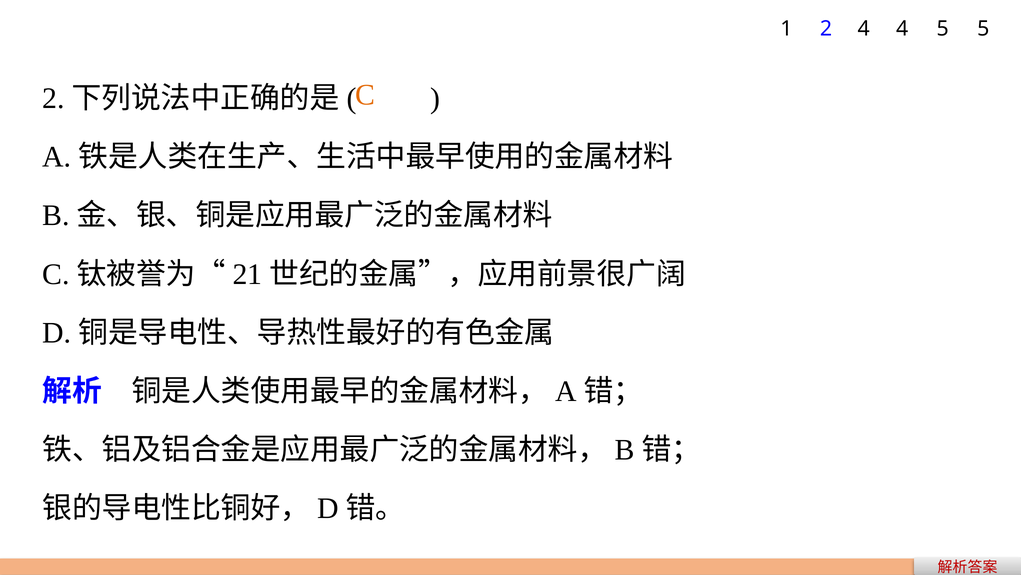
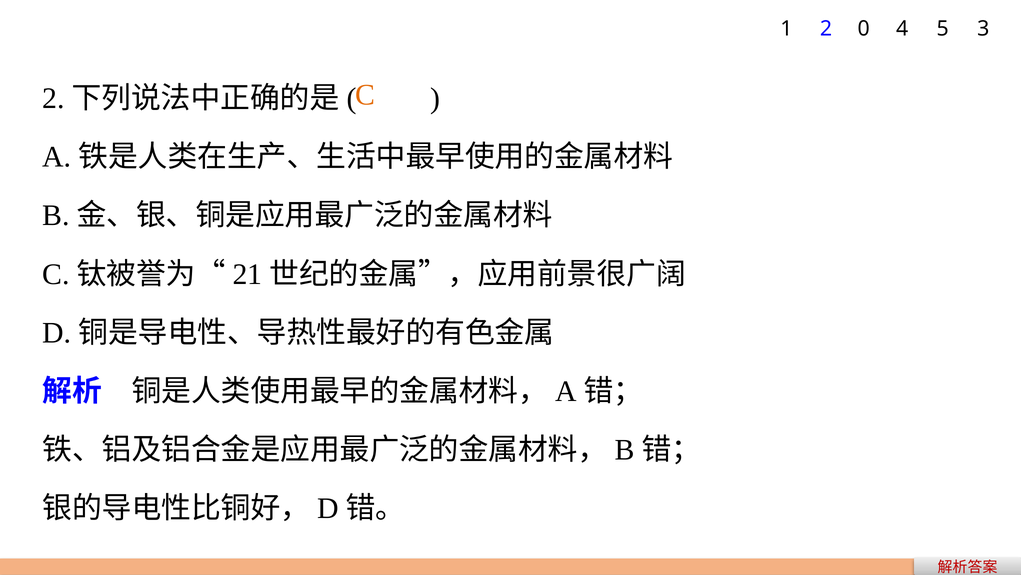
2 4: 4 -> 0 (864, 29)
5 5: 5 -> 3 (983, 29)
